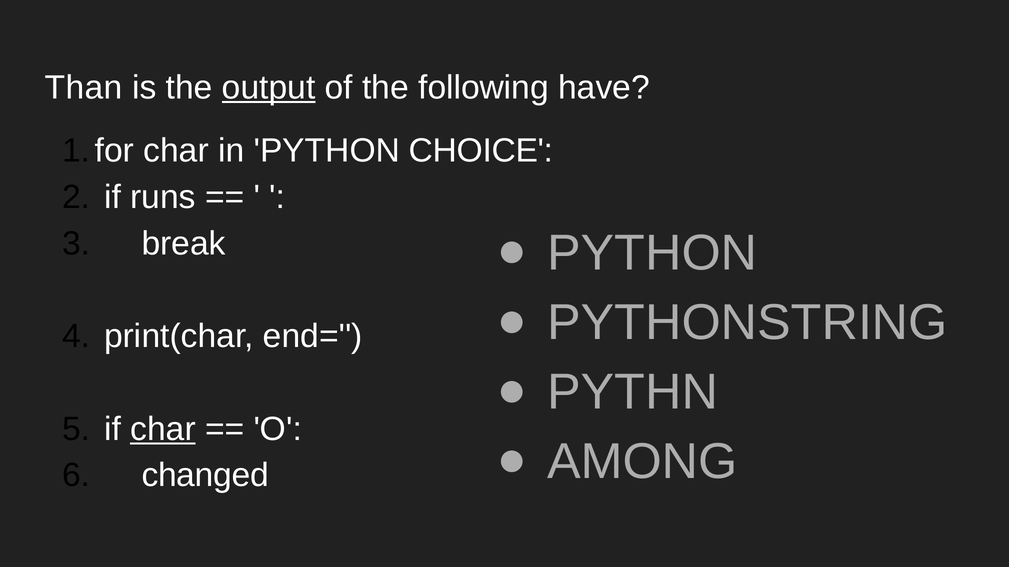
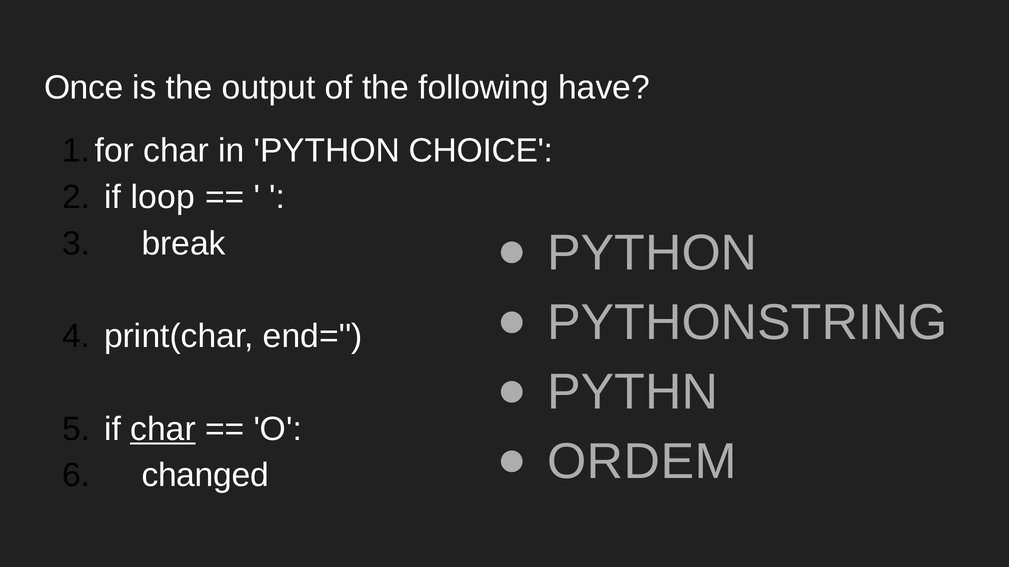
Than: Than -> Once (84, 88)
output underline: present -> none (269, 88)
runs: runs -> loop (163, 197)
AMONG: AMONG -> ORDEM (642, 462)
